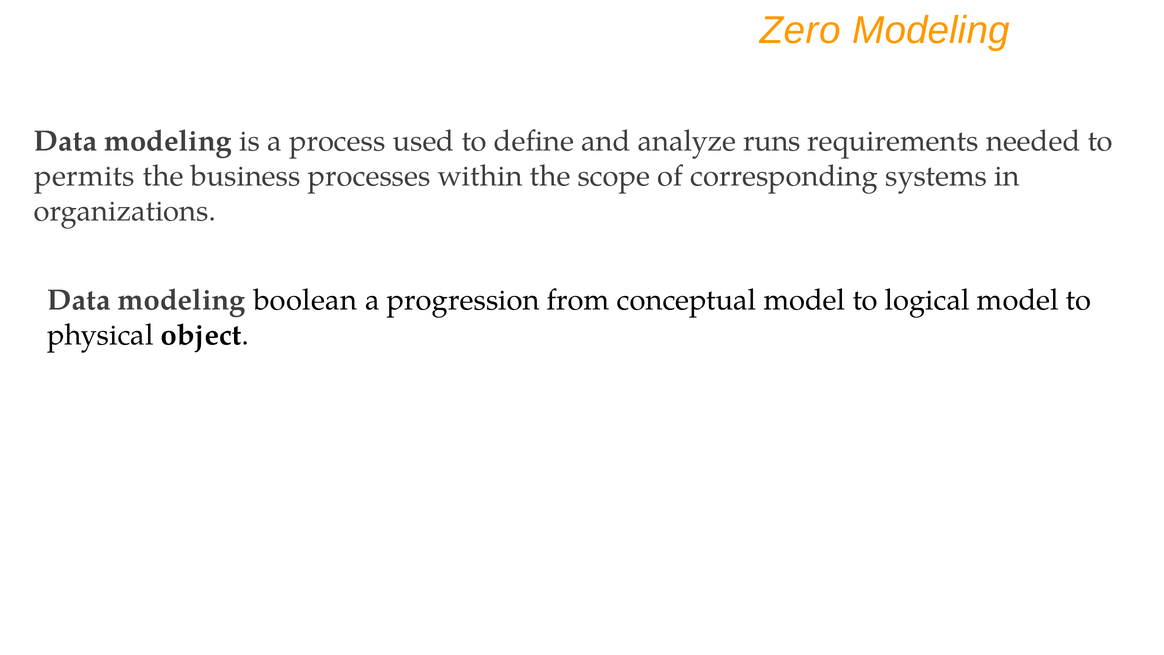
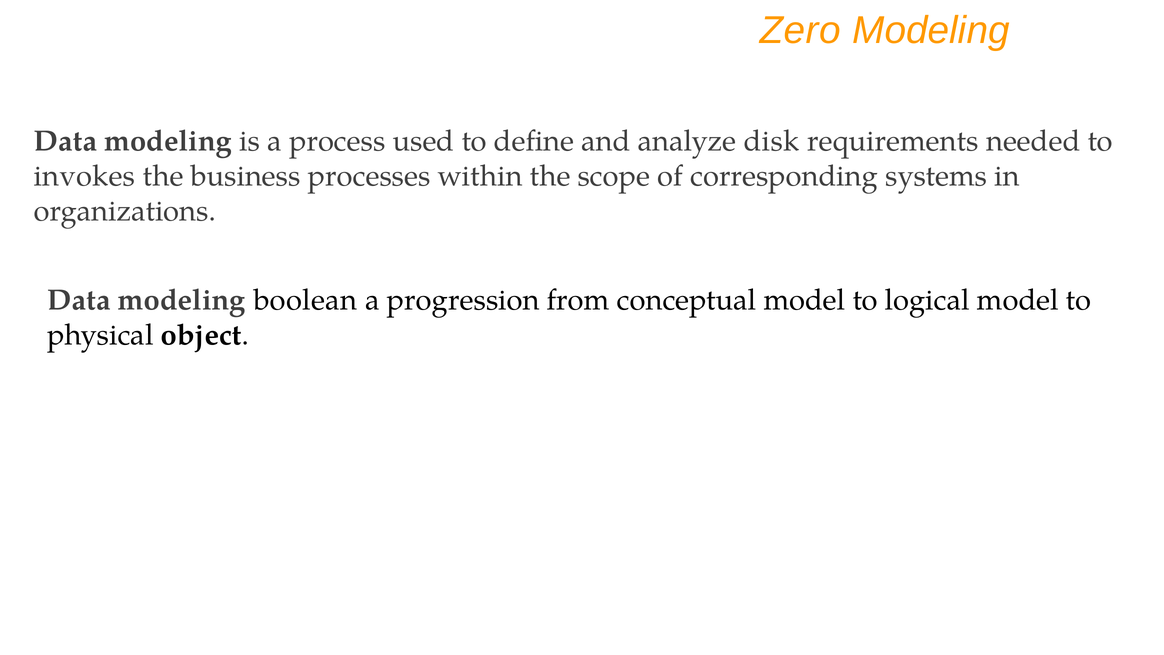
runs: runs -> disk (772, 141)
permits: permits -> invokes (85, 176)
